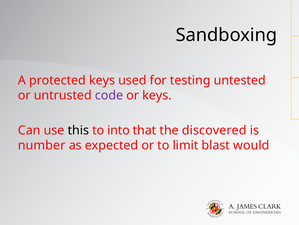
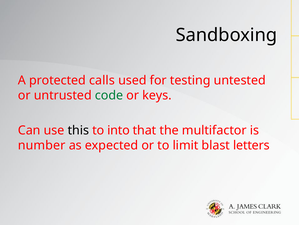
protected keys: keys -> calls (102, 80)
code colour: purple -> green (109, 95)
discovered: discovered -> multifactor (214, 130)
would: would -> letters (251, 145)
